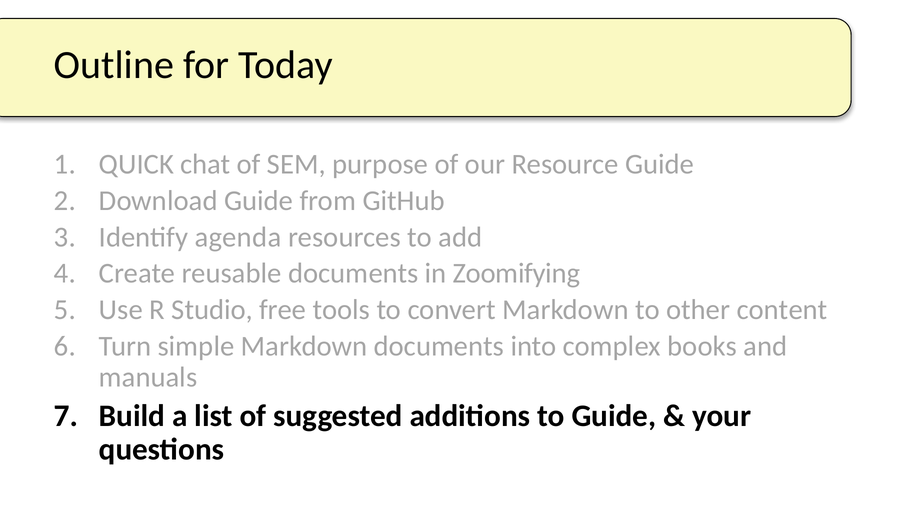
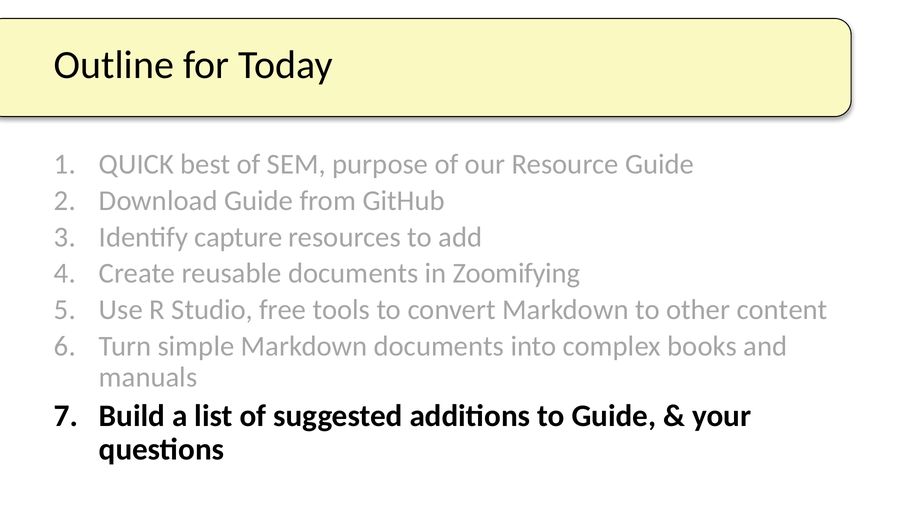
chat: chat -> best (205, 164)
agenda: agenda -> capture (238, 237)
